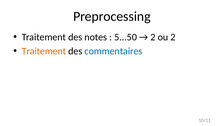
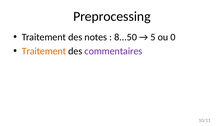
5...50: 5...50 -> 8...50 (126, 37)
2: 2 -> 5 (153, 37)
ou 2: 2 -> 0 (173, 37)
commentaires colour: blue -> purple (113, 51)
